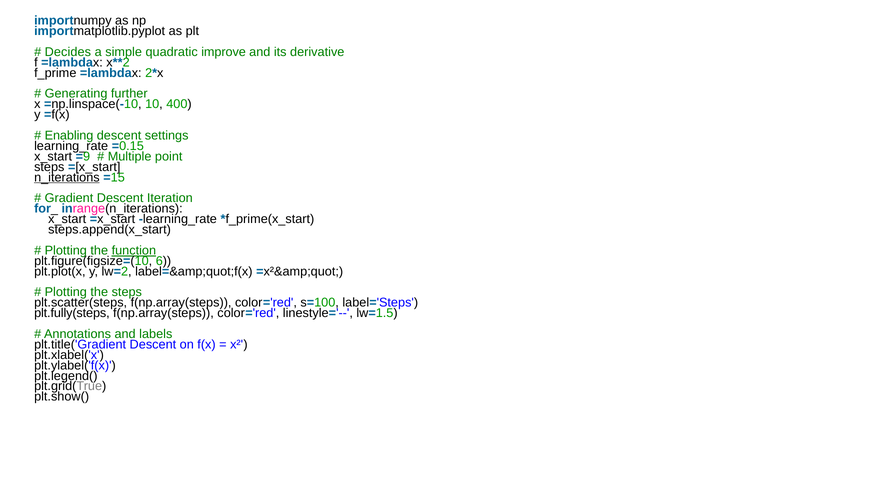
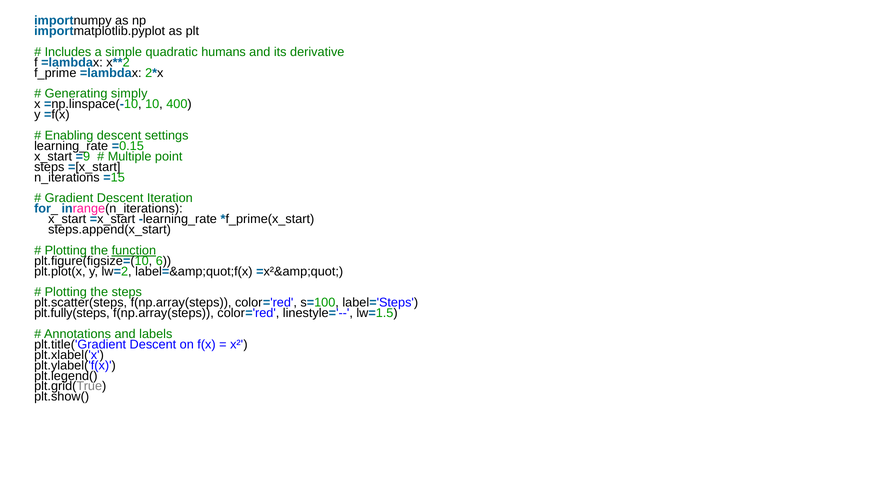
Decides: Decides -> Includes (68, 52)
improve: improve -> humans (224, 52)
further: further -> simply (129, 94)
n_iterations underline: present -> none (67, 177)
